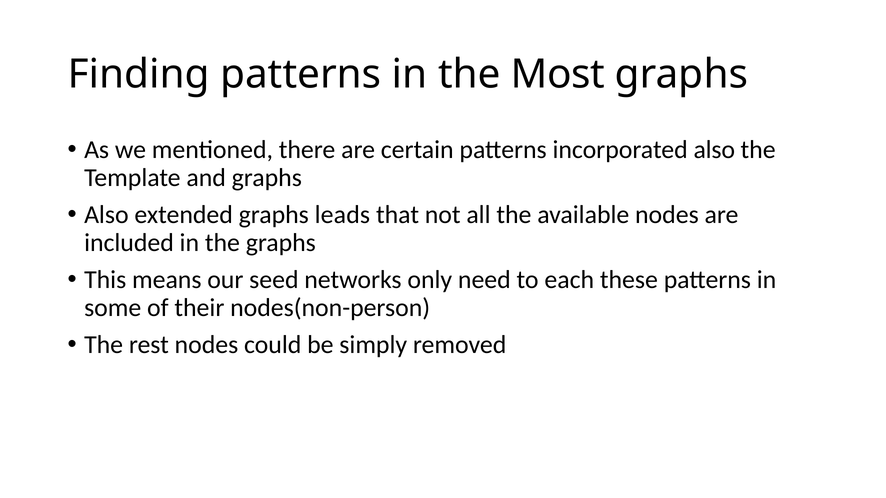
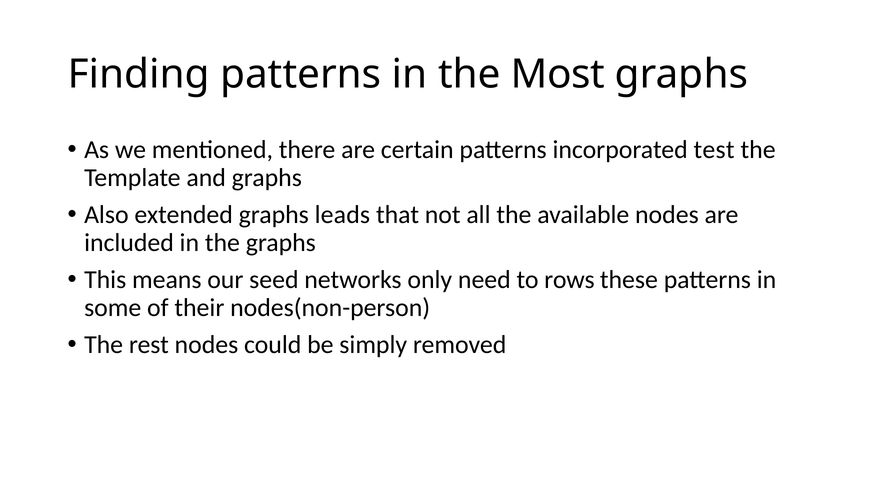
incorporated also: also -> test (714, 150)
each: each -> rows (569, 280)
